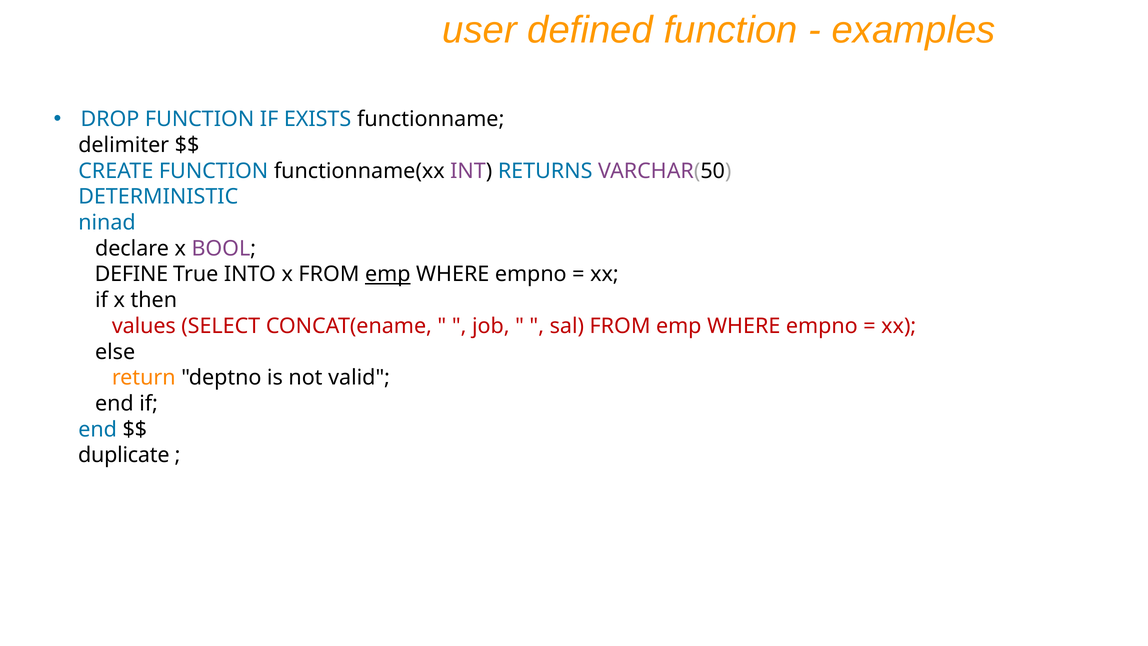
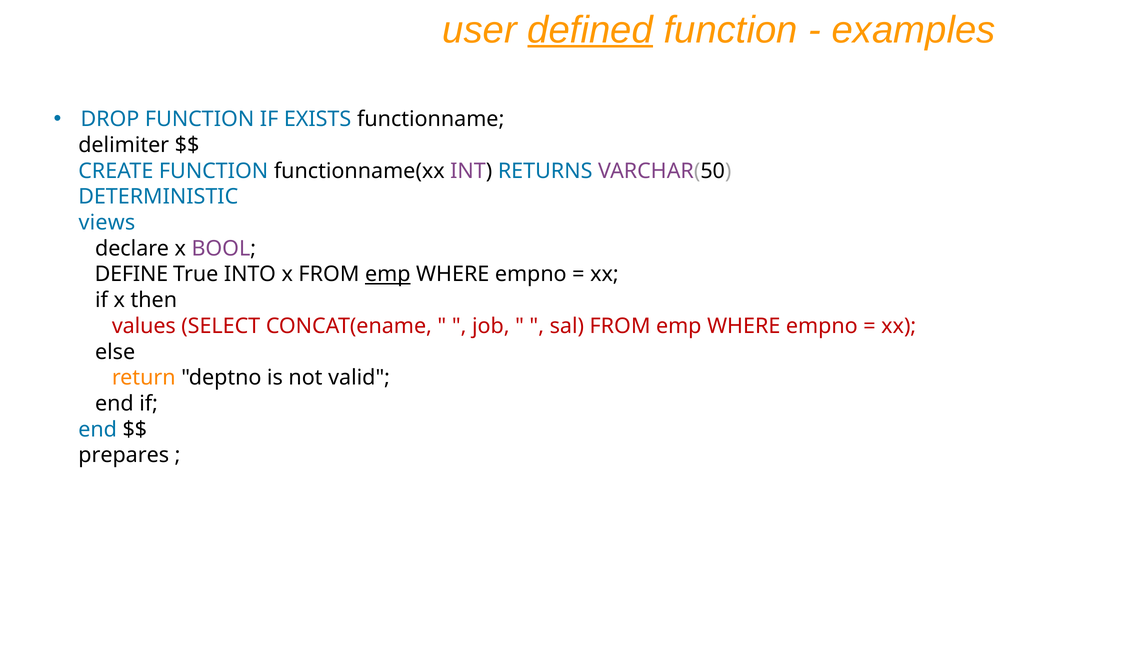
defined underline: none -> present (590, 30)
ninad: ninad -> views (107, 223)
duplicate: duplicate -> prepares (124, 455)
